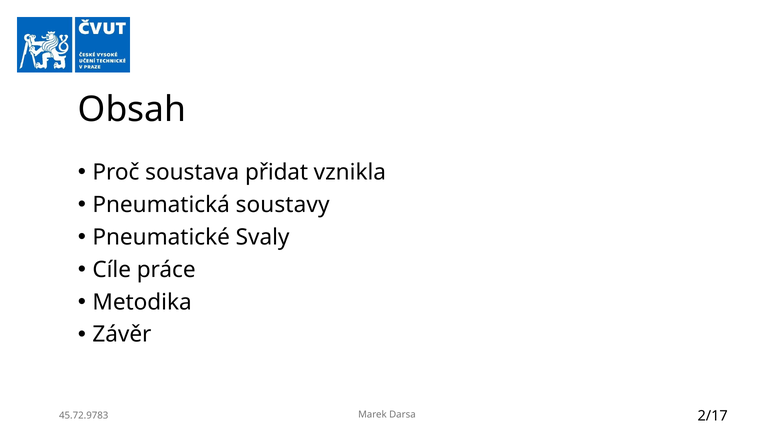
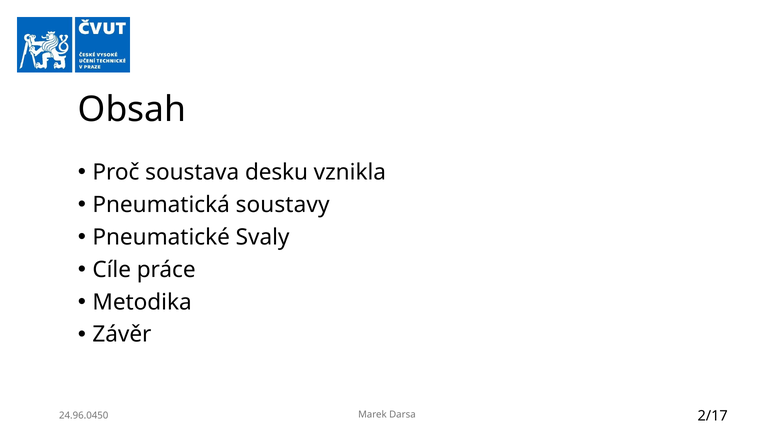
přidat: přidat -> desku (277, 173)
45.72.9783: 45.72.9783 -> 24.96.0450 (84, 416)
